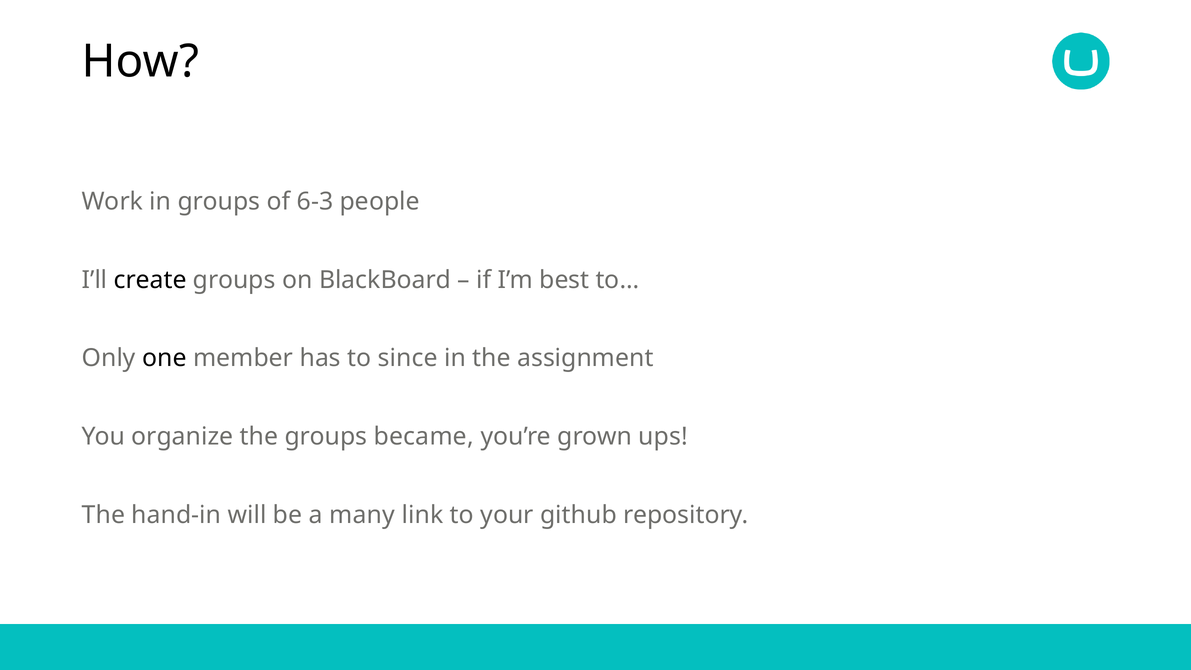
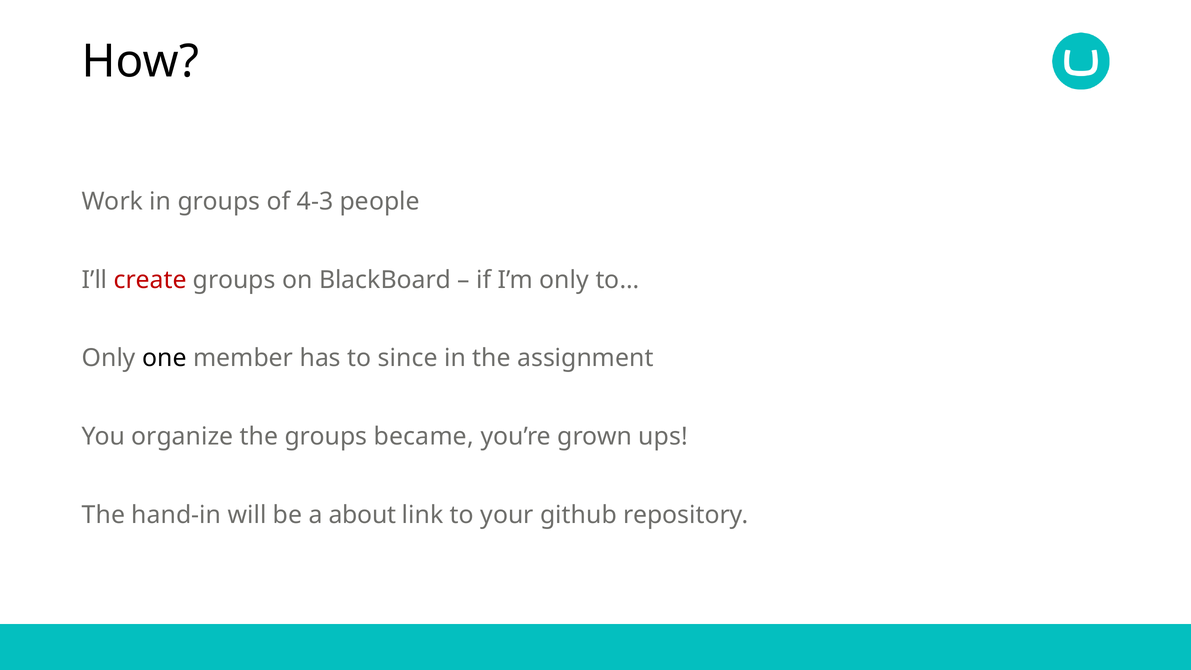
6-3: 6-3 -> 4-3 (315, 201)
create colour: black -> red (150, 280)
I’m best: best -> only (564, 280)
many: many -> about (362, 515)
